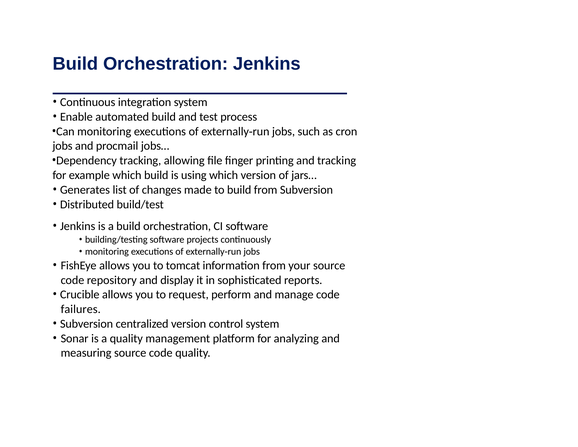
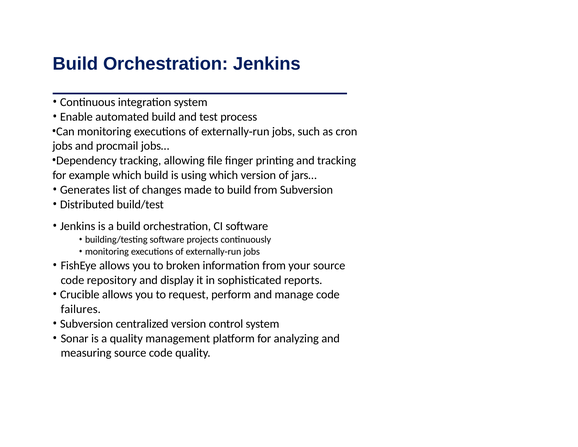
tomcat: tomcat -> broken (183, 265)
